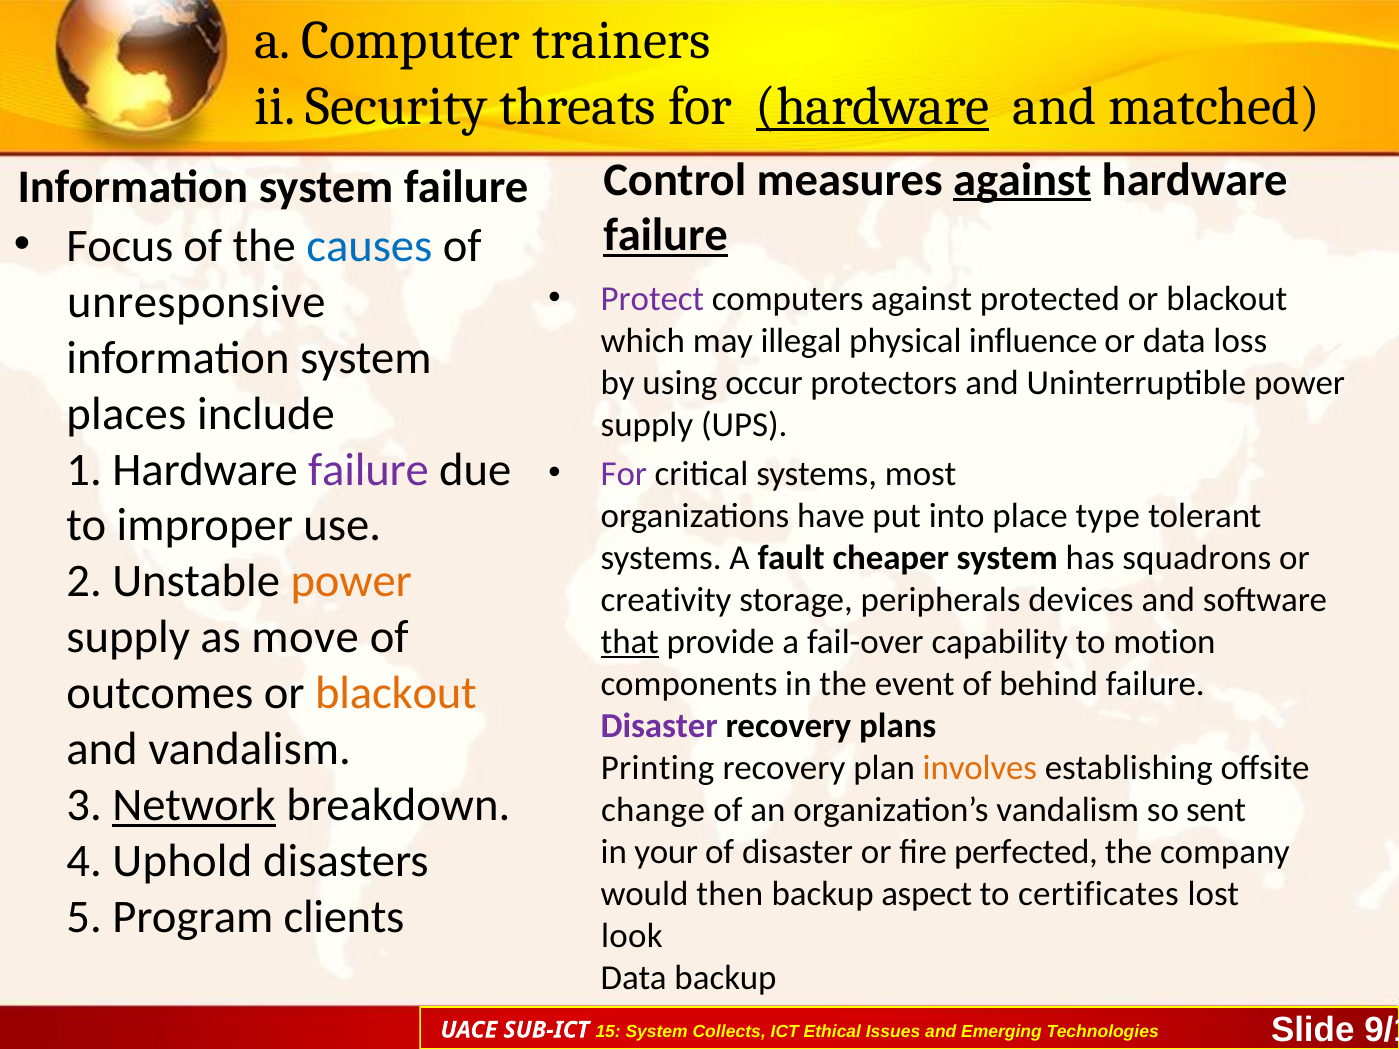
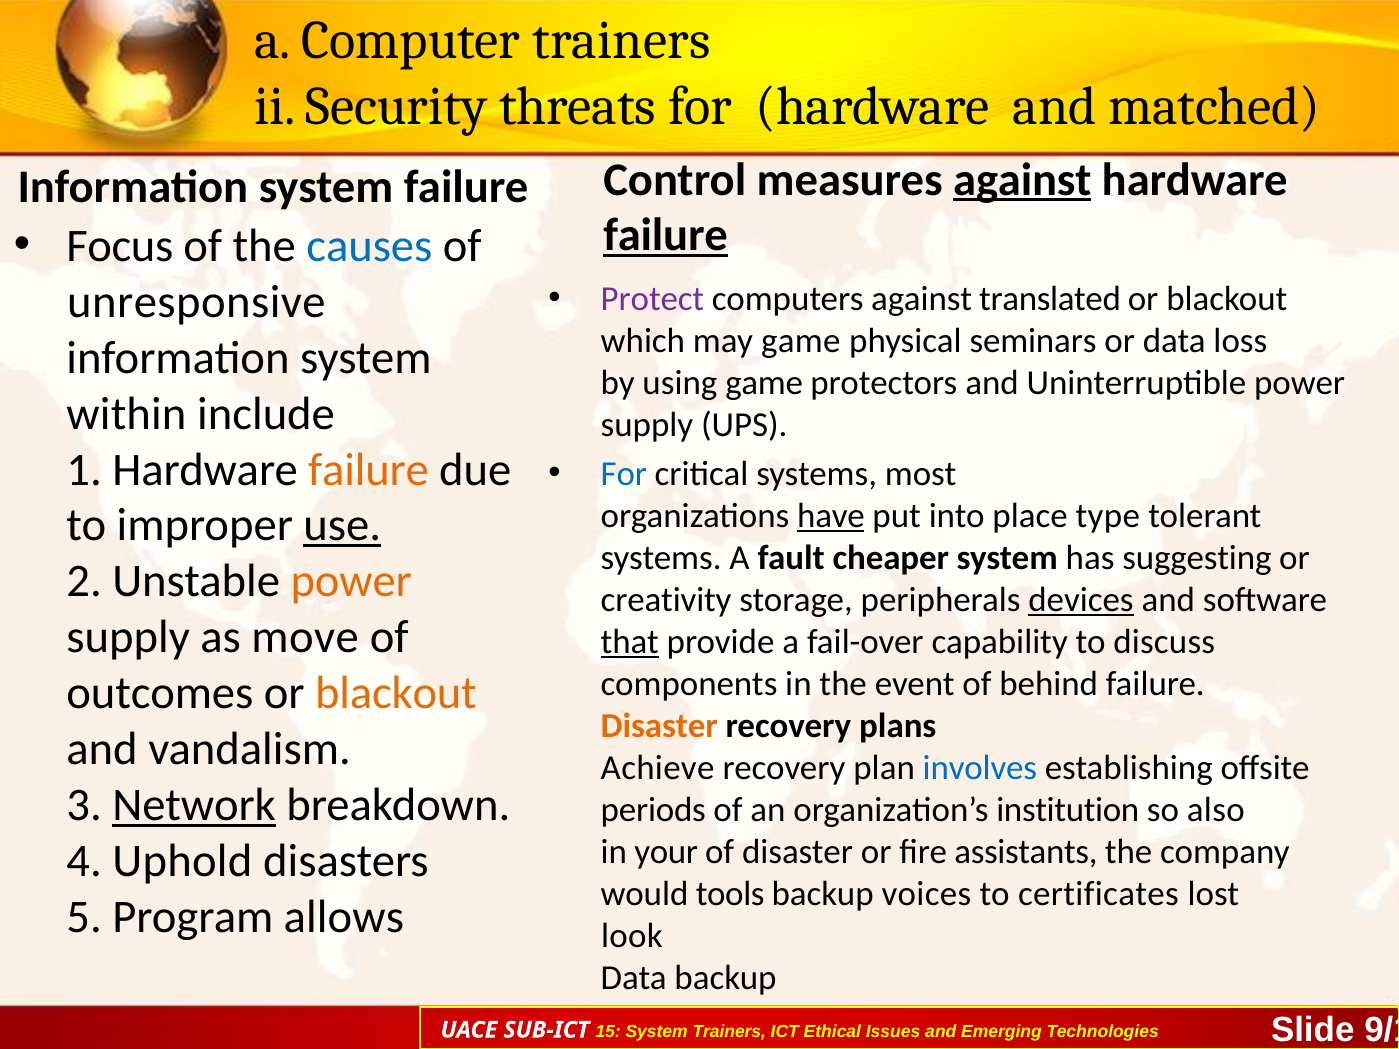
hardware underline: present -> none (873, 106)
protected: protected -> translated (1050, 299)
may illegal: illegal -> game (801, 341)
influence: influence -> seminars (1033, 341)
using occur: occur -> game (764, 383)
places: places -> within (126, 414)
failure colour: purple -> orange (369, 470)
For colour: purple -> blue (624, 474)
have underline: none -> present (831, 516)
use underline: none -> present (342, 526)
squadrons: squadrons -> suggesting (1197, 558)
devices underline: none -> present (1081, 600)
motion: motion -> discuss (1164, 642)
Disaster colour: purple -> orange (659, 726)
Printing: Printing -> Achieve (658, 768)
involves colour: orange -> blue (980, 768)
change: change -> periods (653, 810)
organization’s vandalism: vandalism -> institution (1068, 810)
sent: sent -> also (1216, 810)
perfected: perfected -> assistants (1026, 852)
then: then -> tools (730, 894)
aspect: aspect -> voices (926, 894)
clients: clients -> allows (344, 917)
System Collects: Collects -> Trainers (729, 1032)
